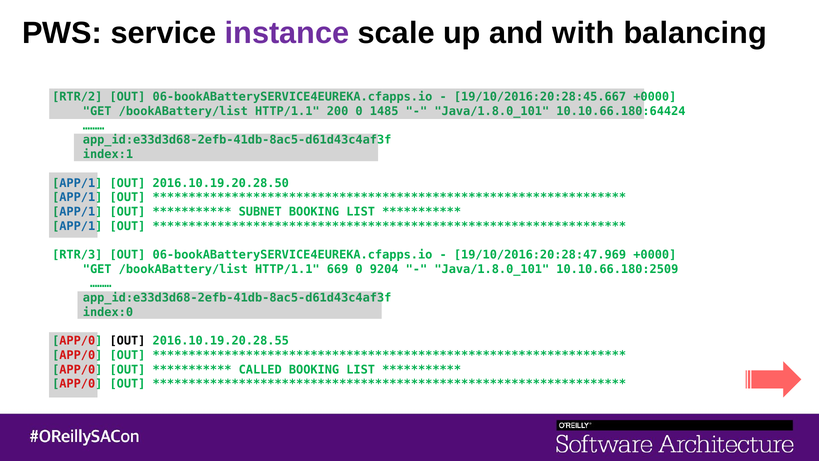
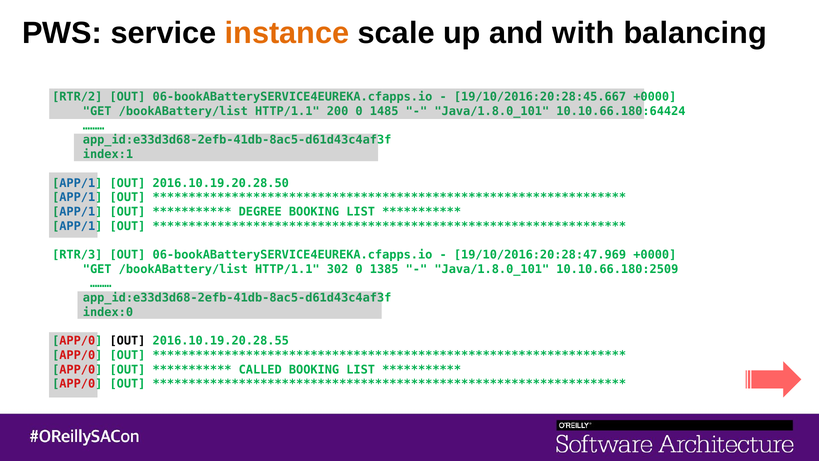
instance colour: purple -> orange (287, 33)
SUBNET: SUBNET -> DEGREE (260, 212)
669: 669 -> 302 (338, 269)
9204: 9204 -> 1385 (384, 269)
